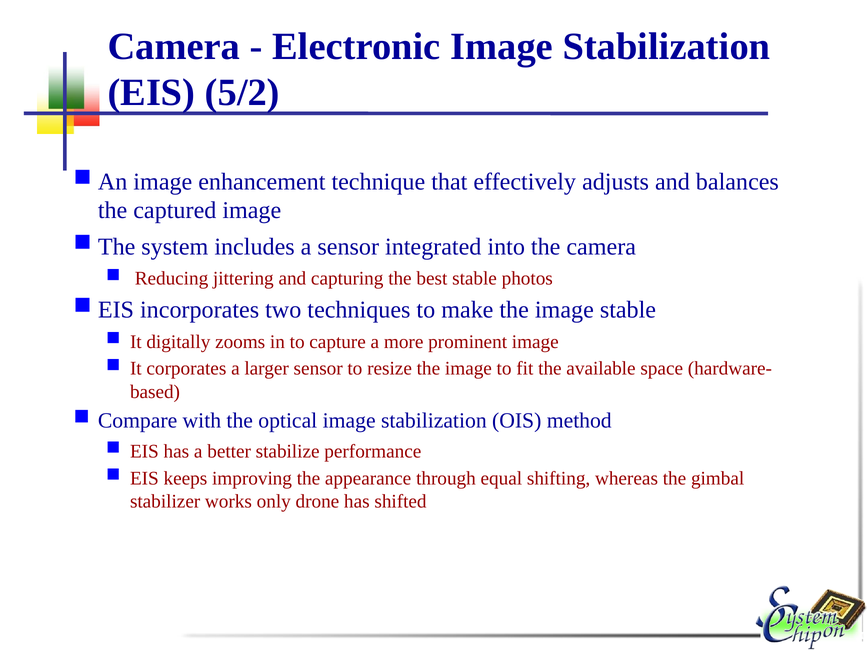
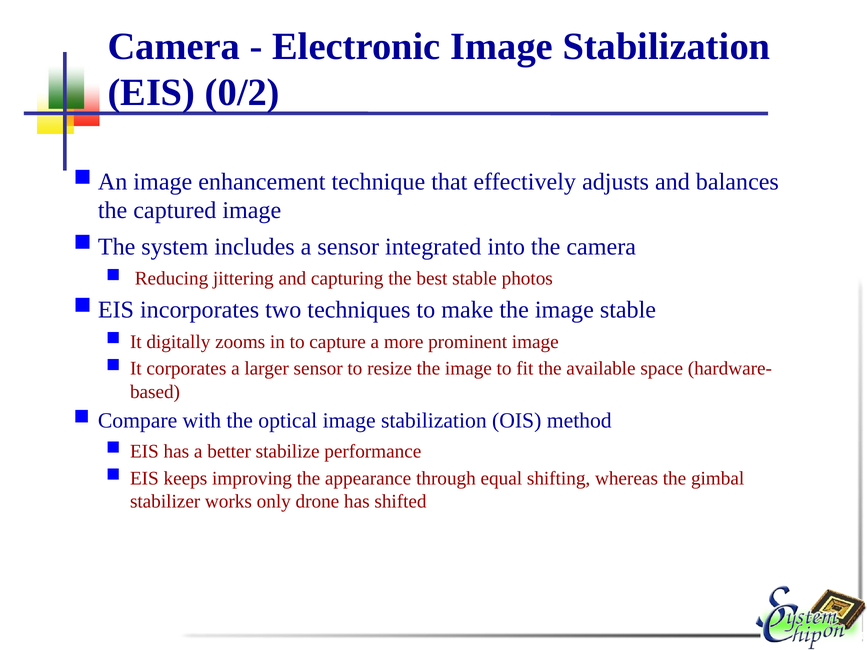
5/2: 5/2 -> 0/2 (242, 93)
